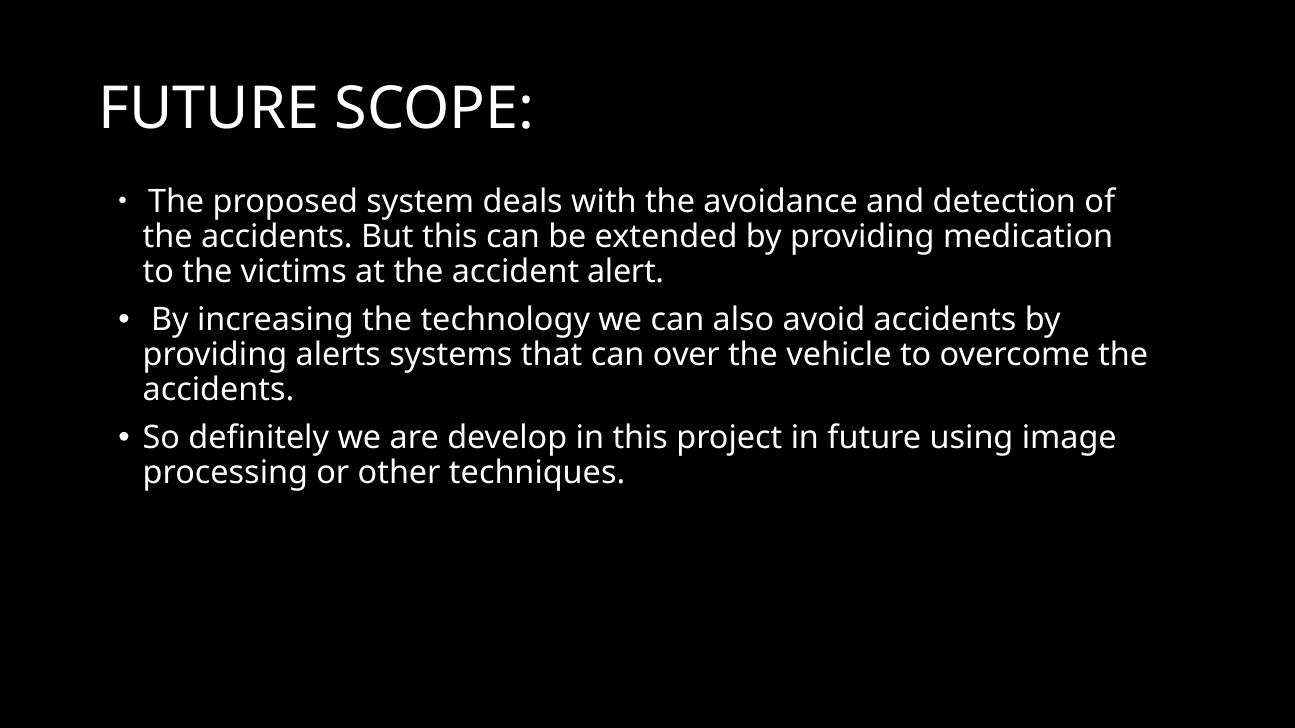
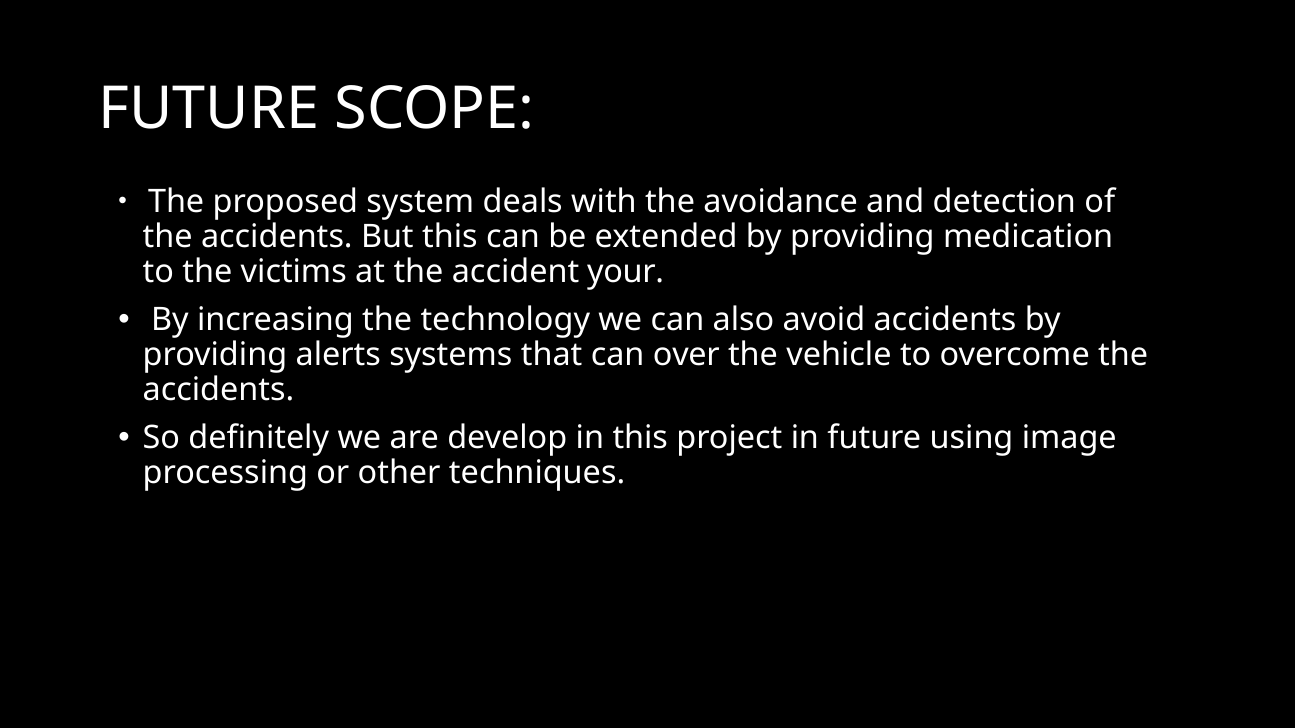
alert: alert -> your (626, 272)
